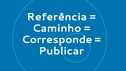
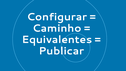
Referência: Referência -> Configurar (57, 17)
Corresponde: Corresponde -> Equivalentes (57, 40)
